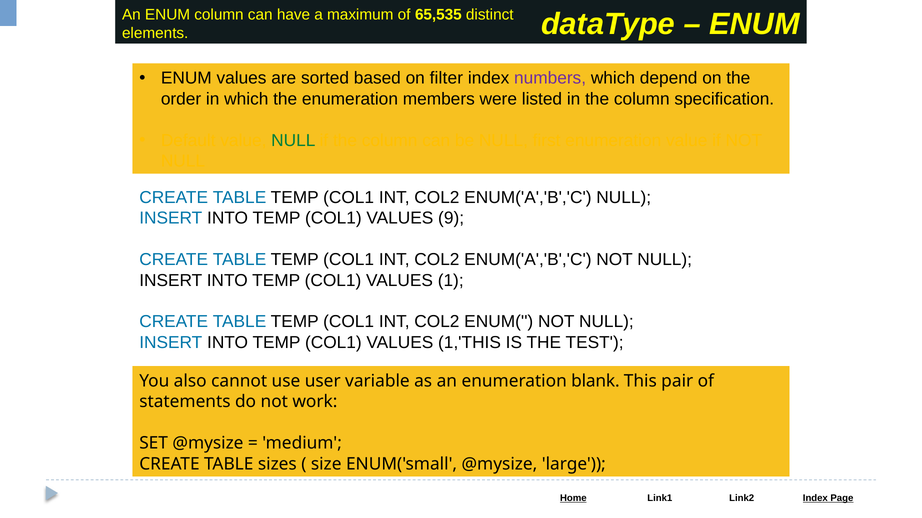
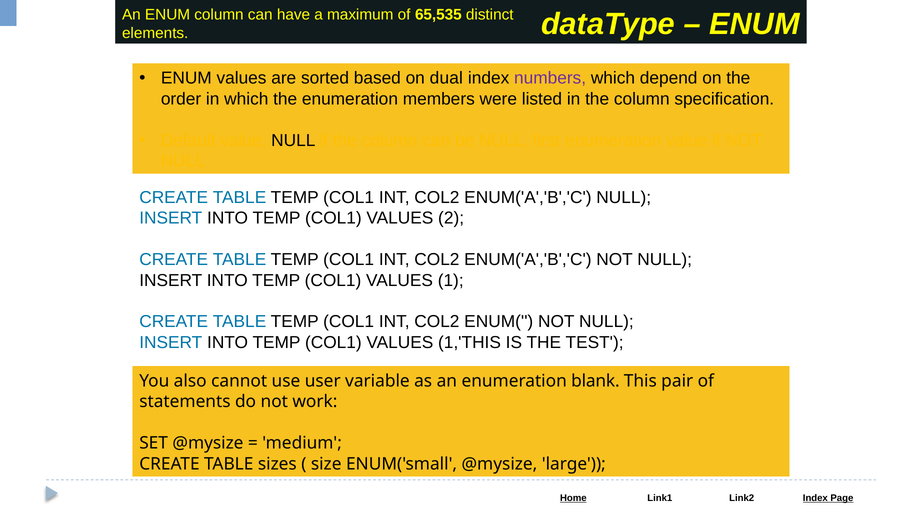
filter: filter -> dual (446, 78)
NULL colour: green -> black (293, 141)
9: 9 -> 2 (451, 218)
